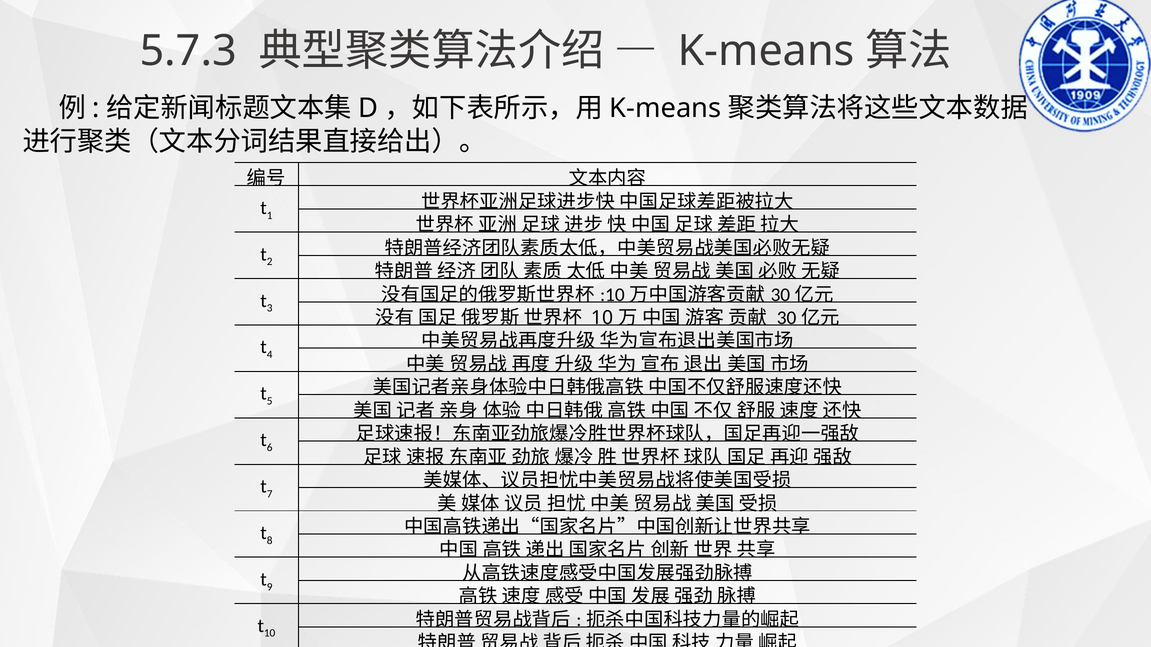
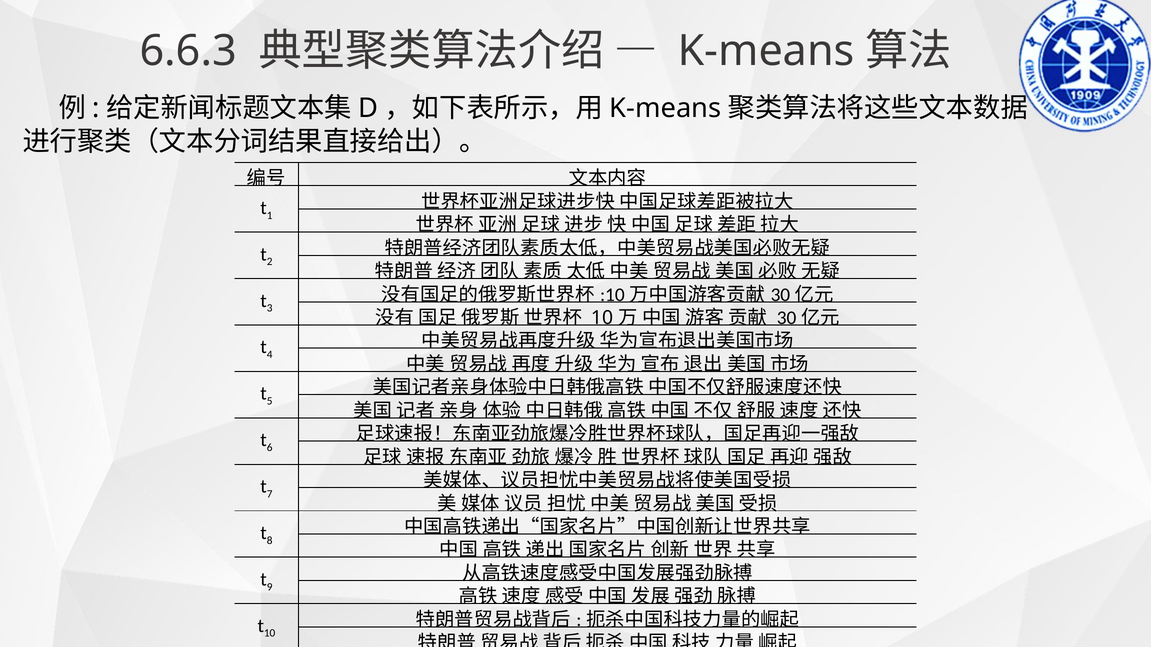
5.7.3: 5.7.3 -> 6.6.3 (188, 51)
